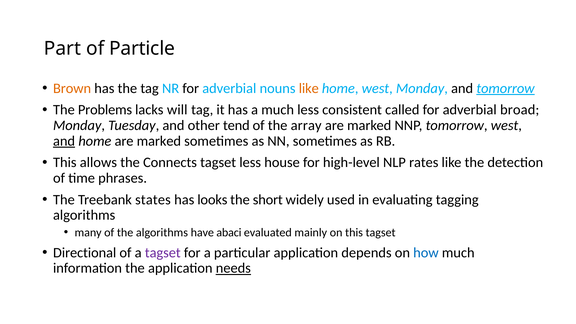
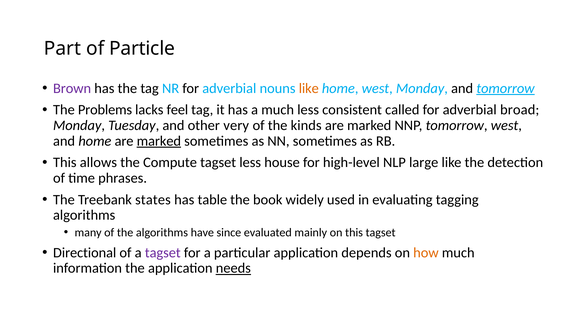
Brown colour: orange -> purple (72, 88)
will: will -> feel (177, 110)
tend: tend -> very (236, 125)
array: array -> kinds (306, 125)
and underline: present -> none (64, 141)
marked underline: none -> present (159, 141)
Connects: Connects -> Compute (170, 163)
rates: rates -> large (424, 163)
looks: looks -> table (212, 200)
short: short -> book (268, 200)
abaci: abaci -> since (229, 232)
how colour: blue -> orange (426, 253)
